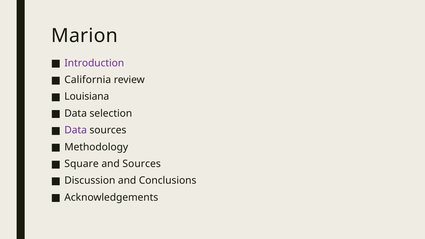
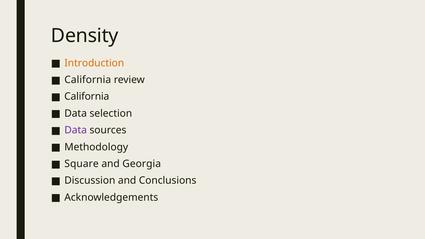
Marion: Marion -> Density (85, 36)
Introduction colour: purple -> orange (94, 63)
Louisiana: Louisiana -> California (87, 97)
and Sources: Sources -> Georgia (142, 164)
